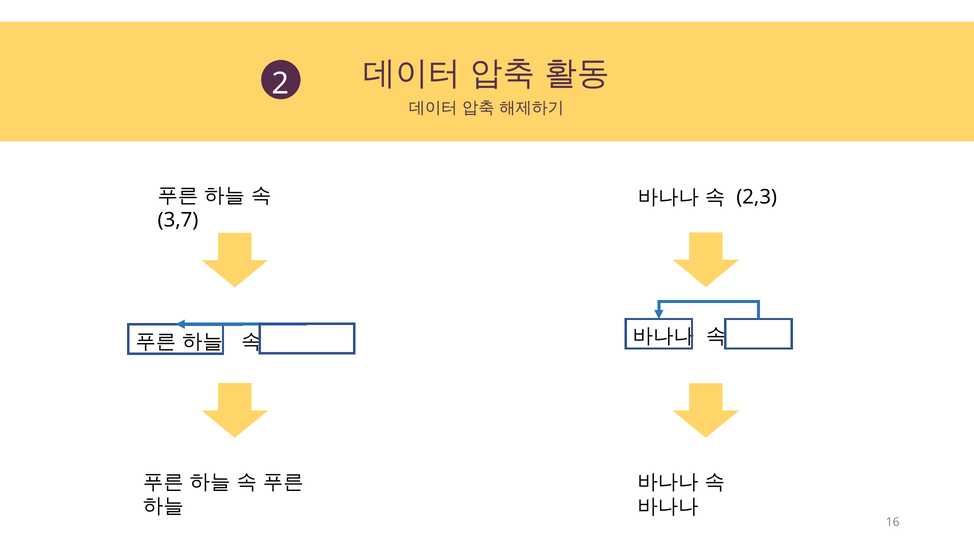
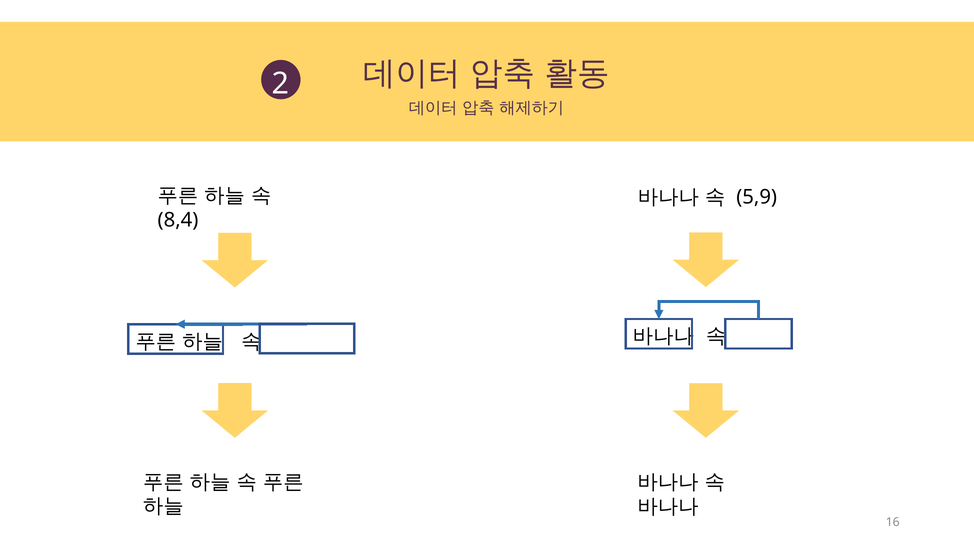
2,3: 2,3 -> 5,9 (757, 197)
3,7: 3,7 -> 8,4 (178, 220)
